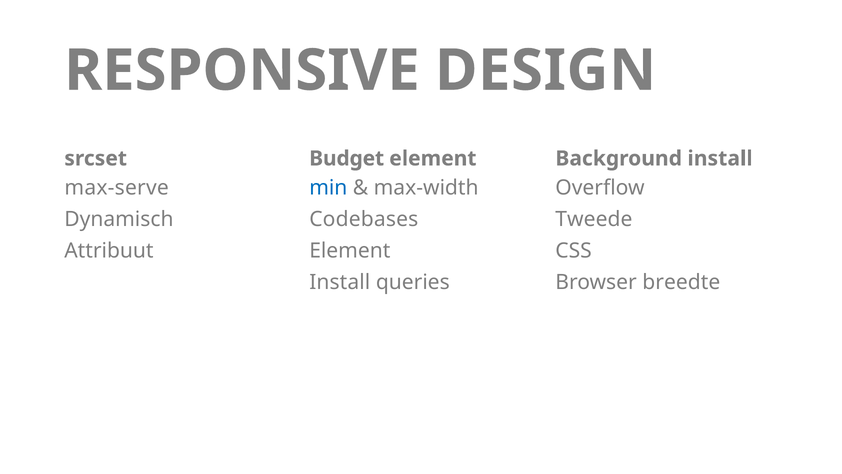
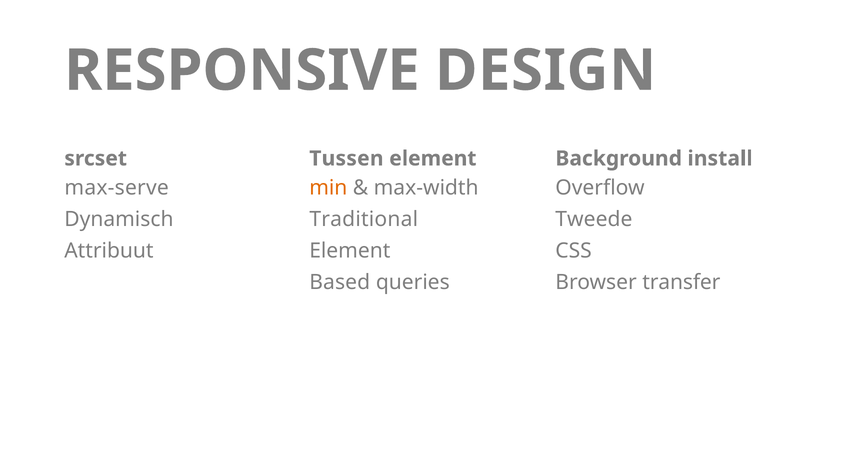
Budget: Budget -> Tussen (346, 158)
min colour: blue -> orange (328, 187)
Codebases: Codebases -> Traditional (364, 219)
Install: Install -> Based (340, 282)
breedte: breedte -> transfer (681, 282)
